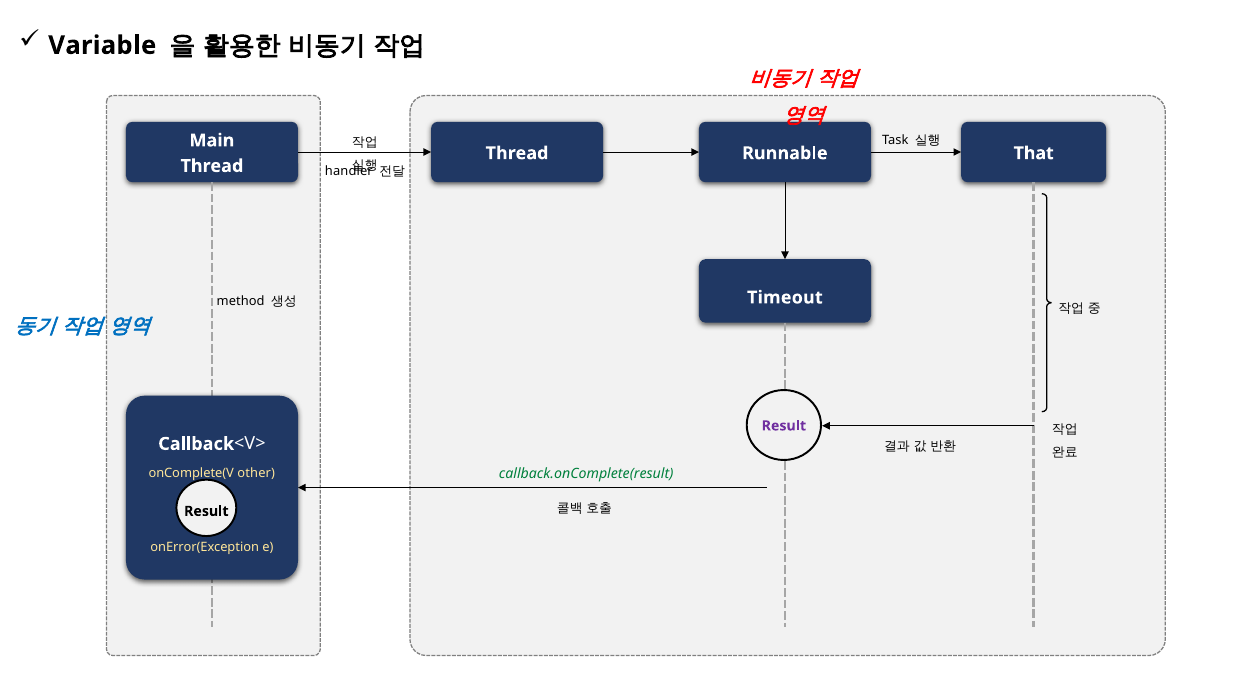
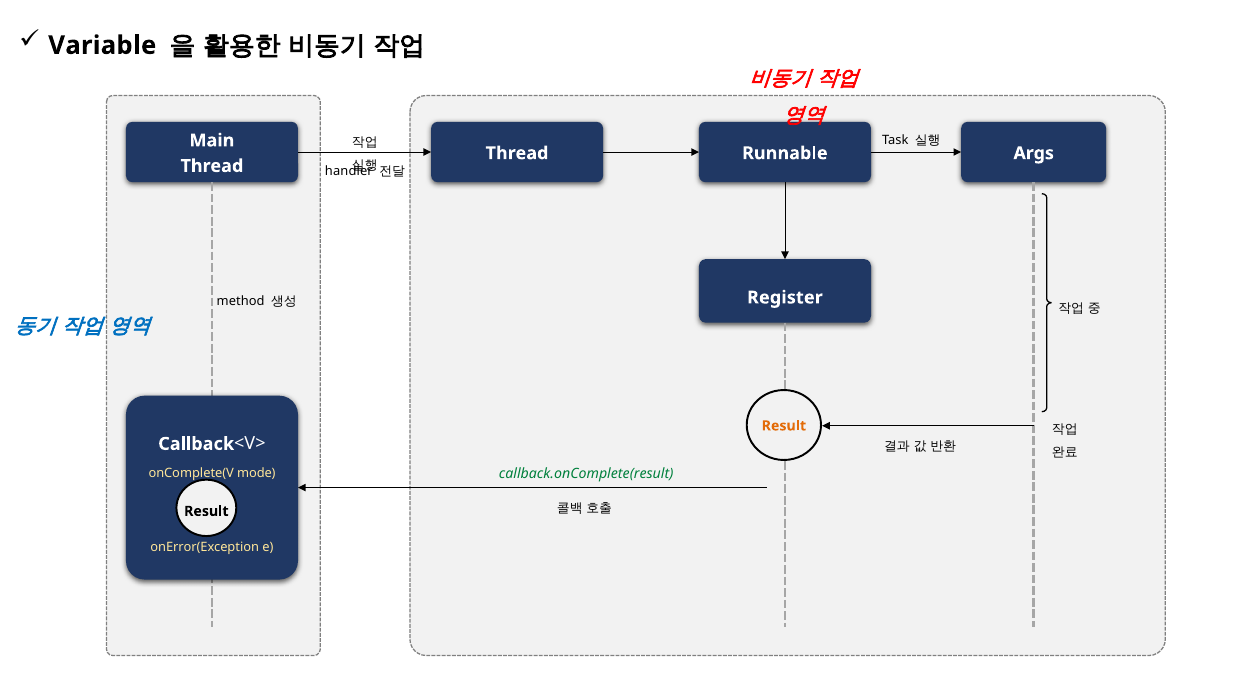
That: That -> Args (1034, 153)
Timeout: Timeout -> Register (785, 297)
Result colour: purple -> orange (784, 426)
other: other -> mode (256, 474)
